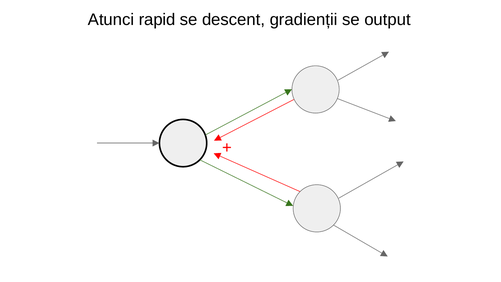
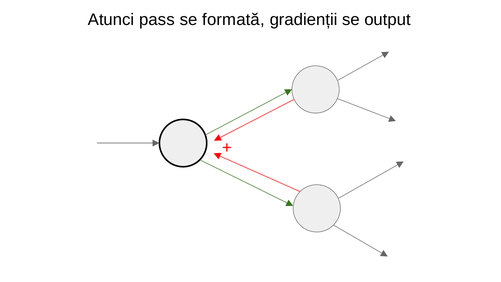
rapid: rapid -> pass (157, 20)
descent: descent -> formată (233, 20)
